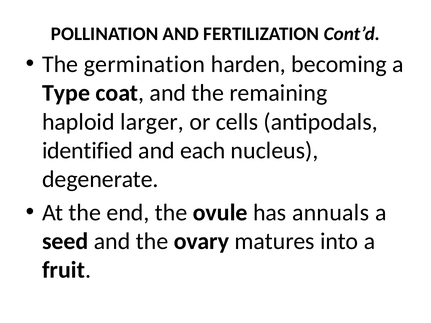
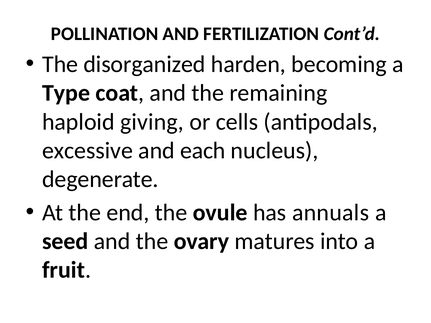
germination: germination -> disorganized (145, 64)
larger: larger -> giving (152, 122)
identified: identified -> excessive (87, 151)
